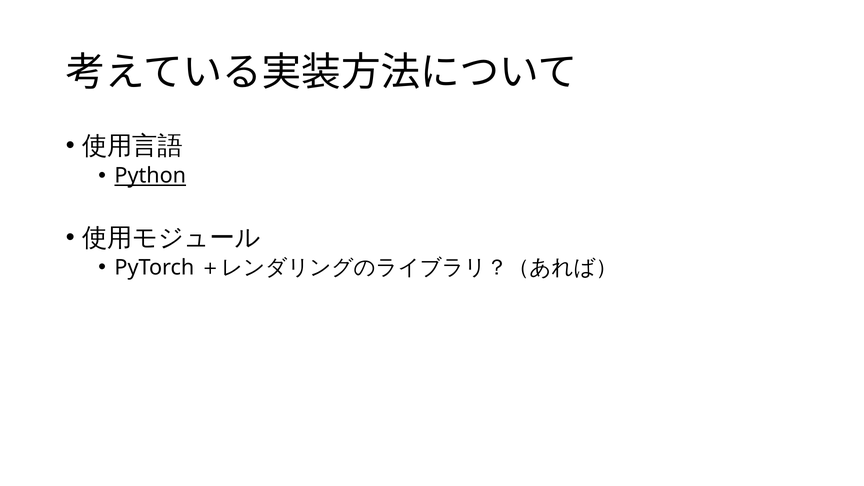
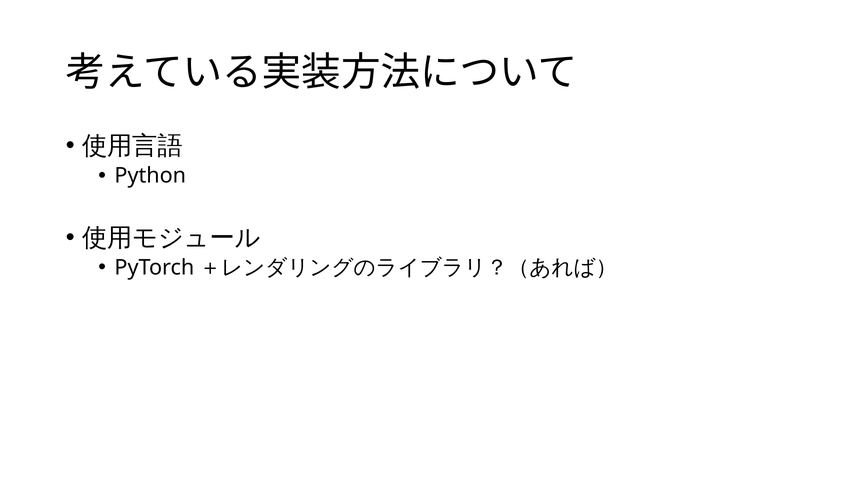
Python underline: present -> none (150, 176)
